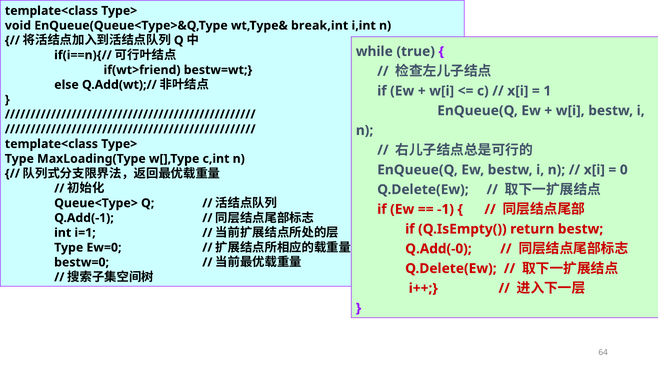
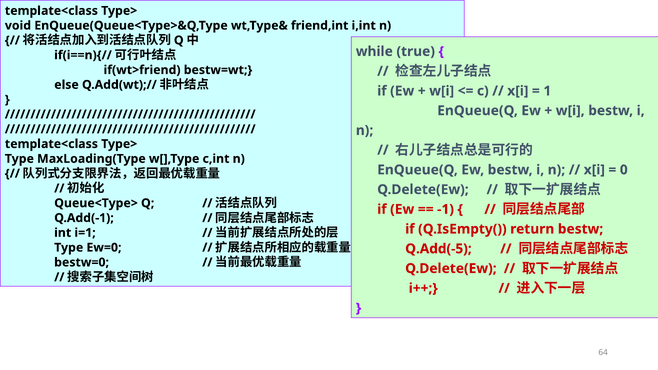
break,int: break,int -> friend,int (320, 26)
Q.Add(-0: Q.Add(-0 -> Q.Add(-5 (438, 249)
